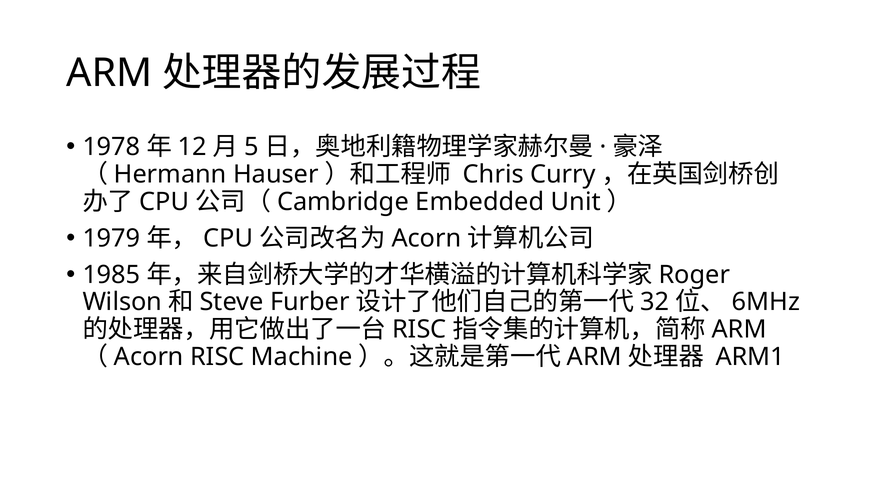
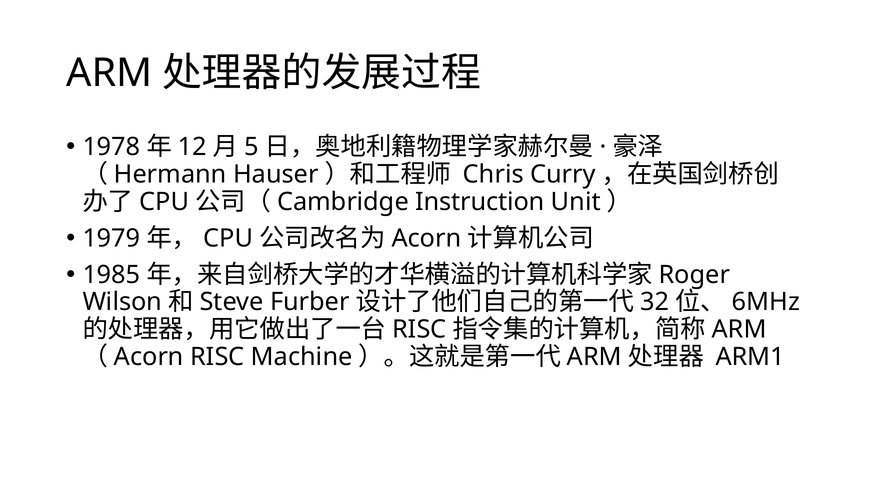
Embedded: Embedded -> Instruction (480, 202)
